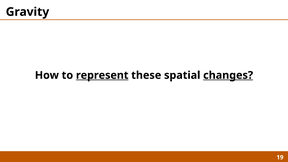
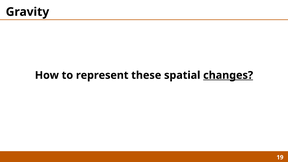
represent underline: present -> none (102, 75)
